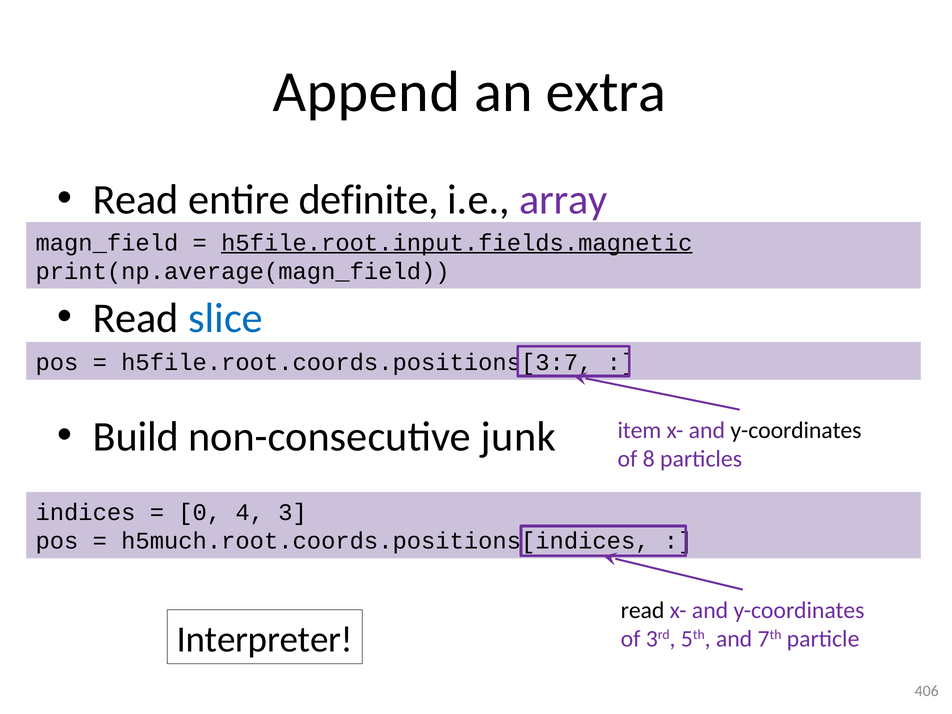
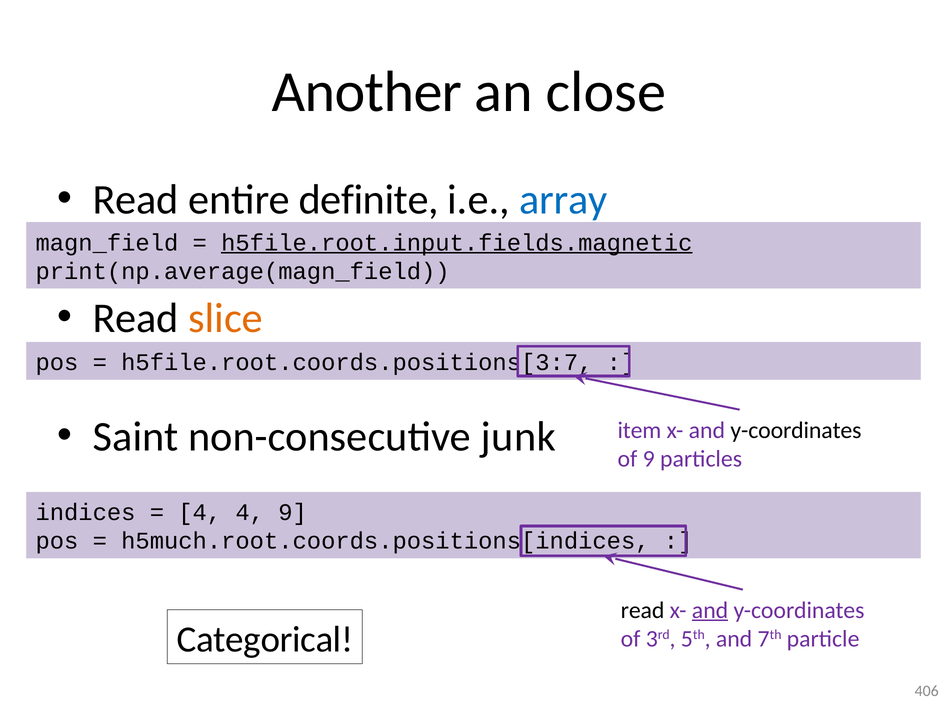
Append: Append -> Another (367, 92)
extra: extra -> close (606, 92)
array colour: purple -> blue (563, 200)
slice colour: blue -> orange (226, 318)
Build: Build -> Saint (136, 437)
of 8: 8 -> 9 (649, 459)
0: 0 -> 4 (200, 513)
4 3: 3 -> 9 (293, 513)
and underline: none -> present (710, 610)
Interpreter: Interpreter -> Categorical (265, 639)
